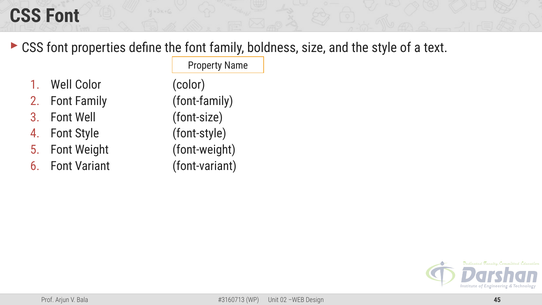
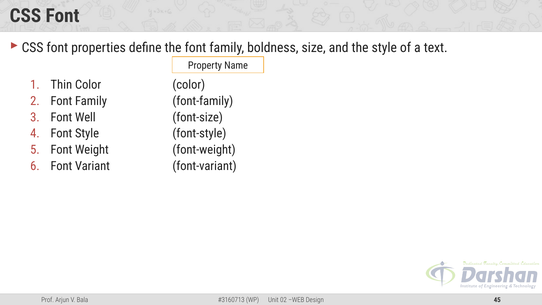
Well: Well -> Thin (61, 85)
